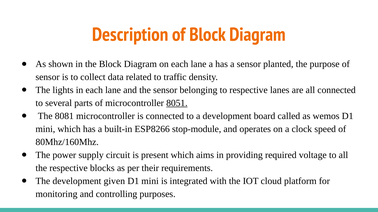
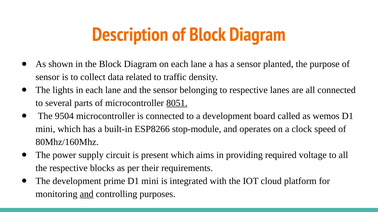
8081: 8081 -> 9504 (64, 116)
given: given -> prime (114, 182)
and underline: none -> present (87, 195)
